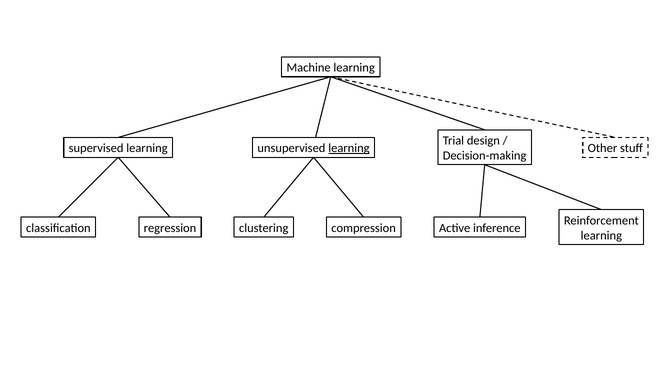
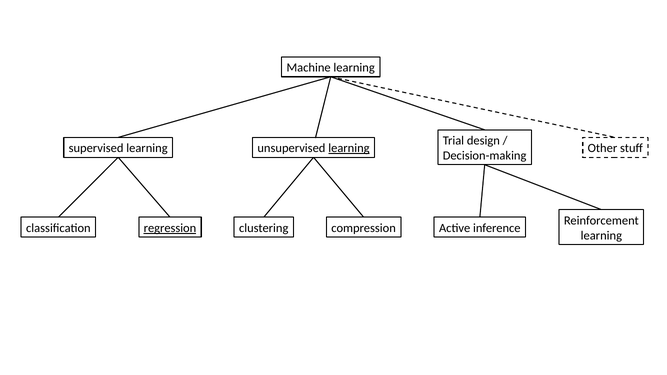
regression underline: none -> present (170, 228)
